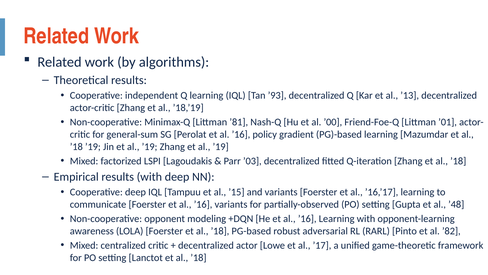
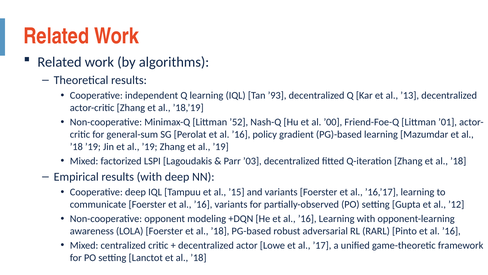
’81: ’81 -> ’52 (239, 122)
’48: ’48 -> ’12 (456, 204)
Pinto et al ’82: ’82 -> ’16 (451, 231)
